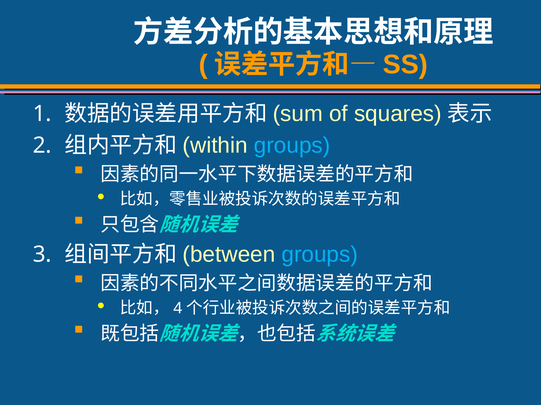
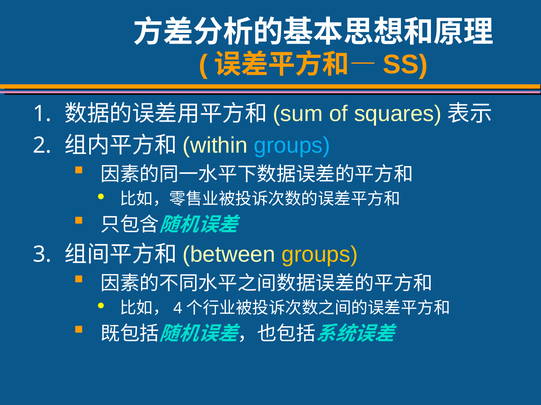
groups colour: light blue -> yellow (320, 255)
